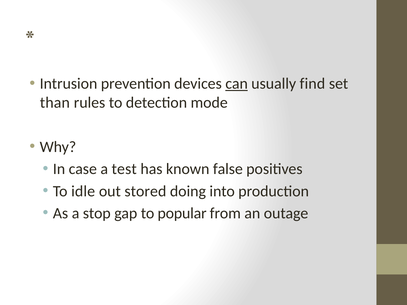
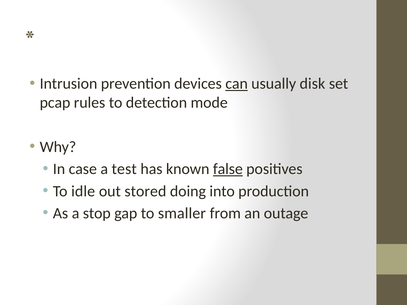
find: find -> disk (312, 84)
than: than -> pcap (55, 103)
false underline: none -> present (228, 169)
popular: popular -> smaller (182, 213)
